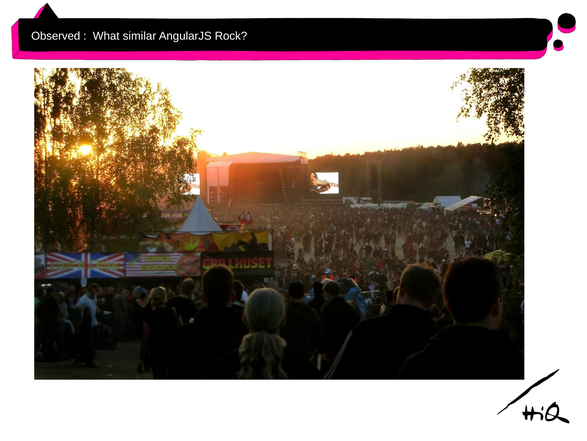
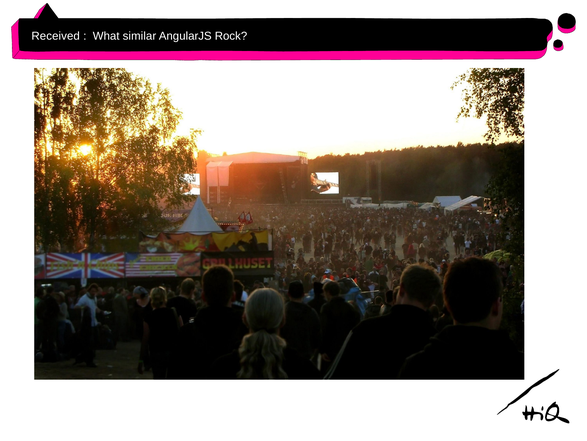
Observed: Observed -> Received (56, 36)
